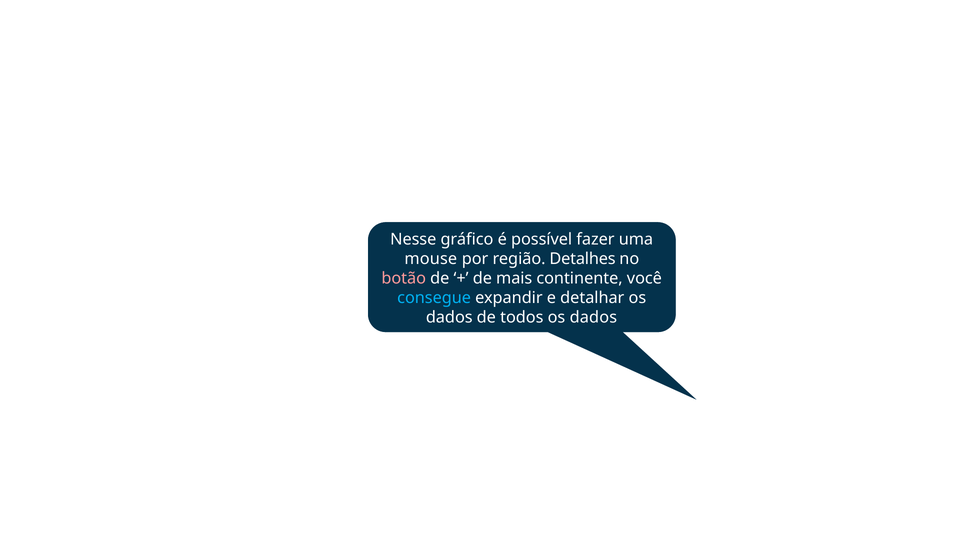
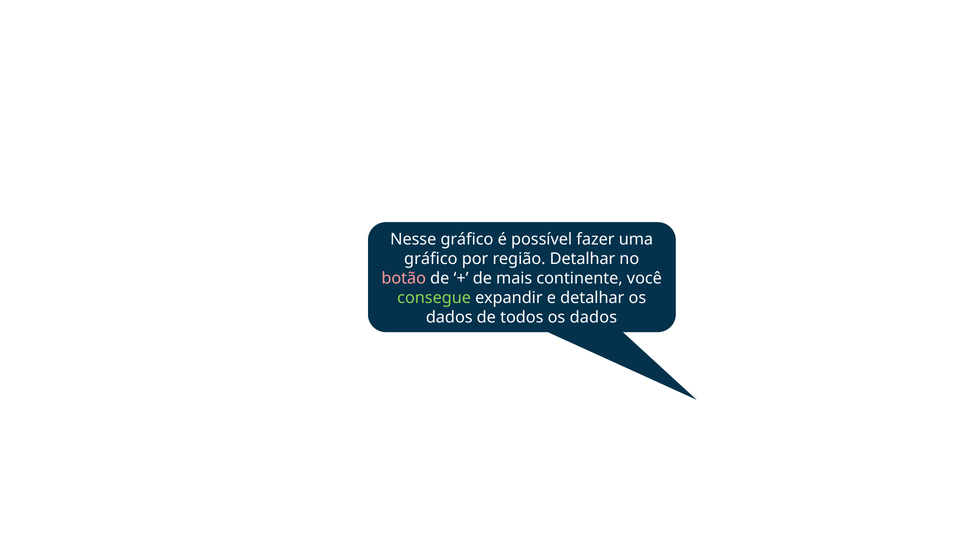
mouse: mouse -> gráfico (431, 259)
região Detalhes: Detalhes -> Detalhar (583, 259)
consegue colour: light blue -> light green (434, 298)
